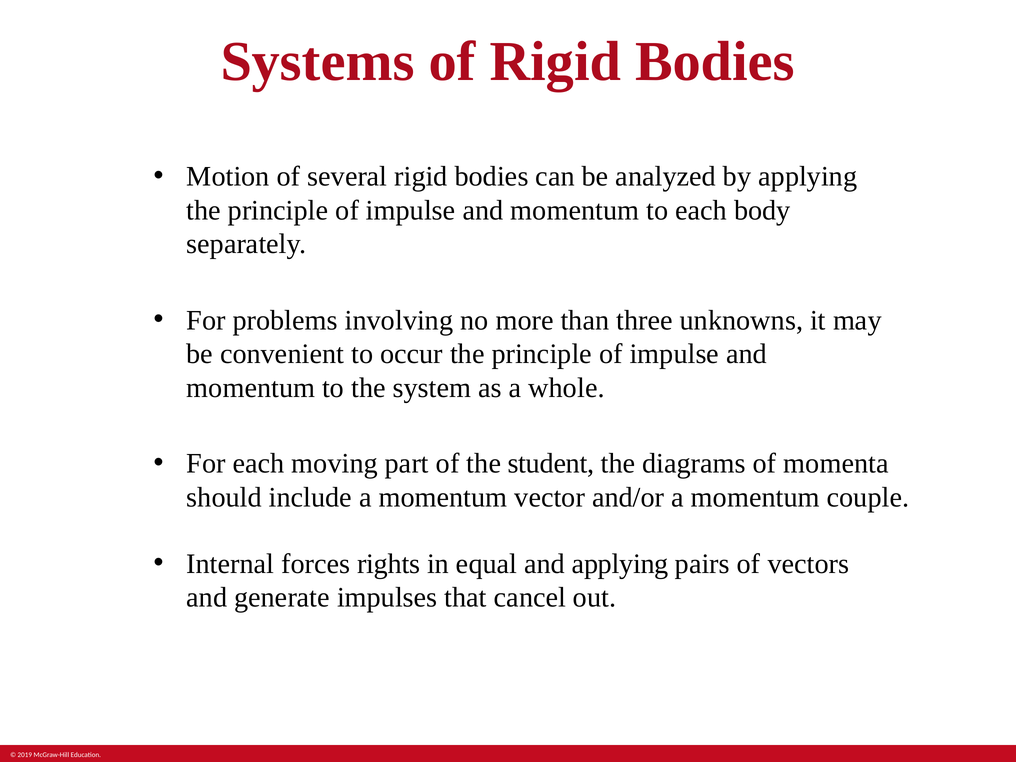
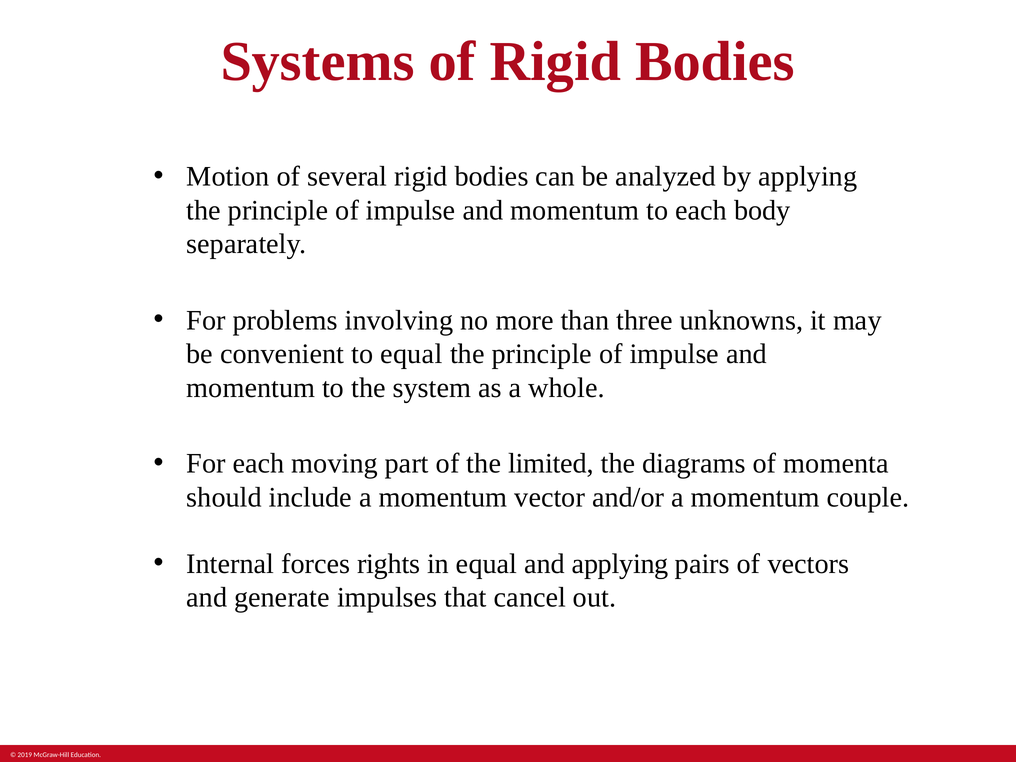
to occur: occur -> equal (411, 354)
student: student -> limited (551, 464)
